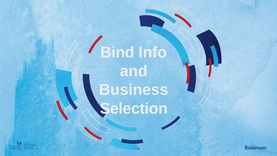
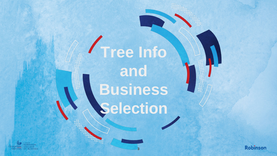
Bind: Bind -> Tree (117, 52)
